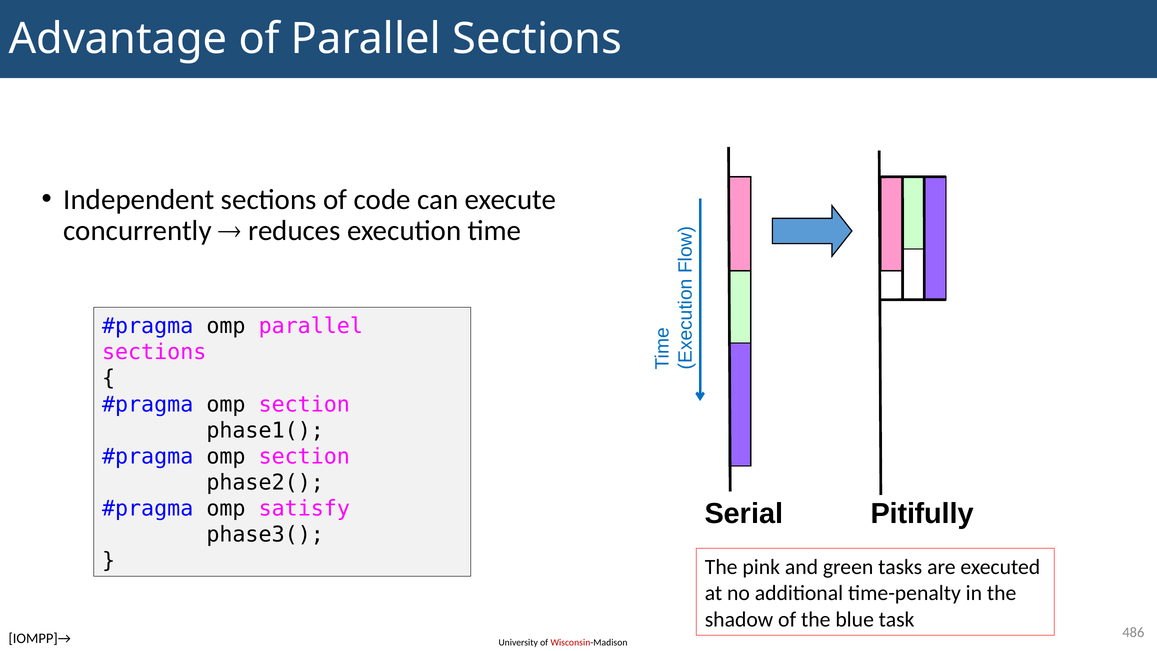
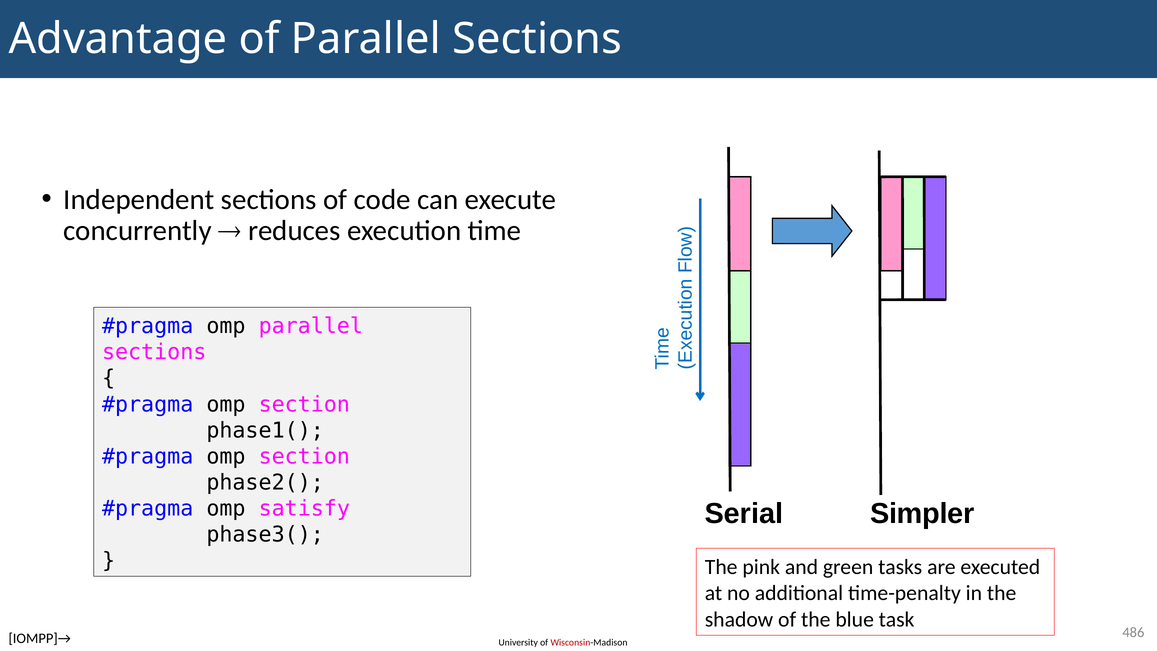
Pitifully: Pitifully -> Simpler (922, 513)
